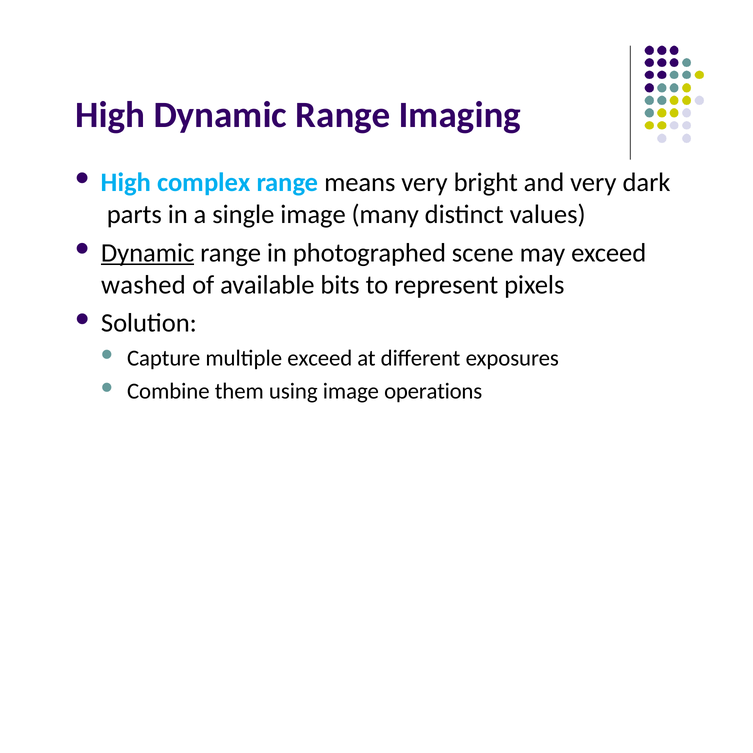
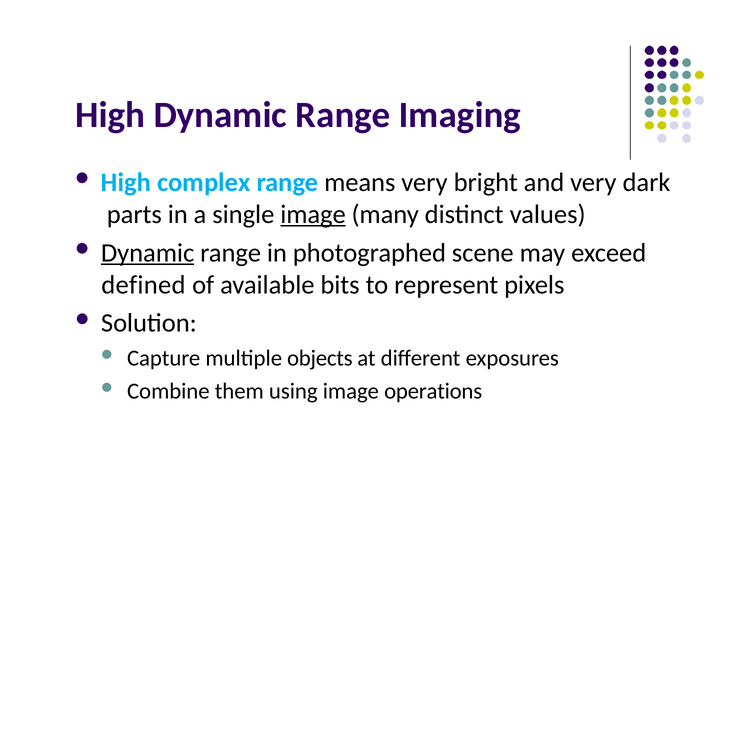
image underline: none -> present (313, 214)
washed: washed -> defined (143, 285)
multiple exceed: exceed -> objects (320, 358)
